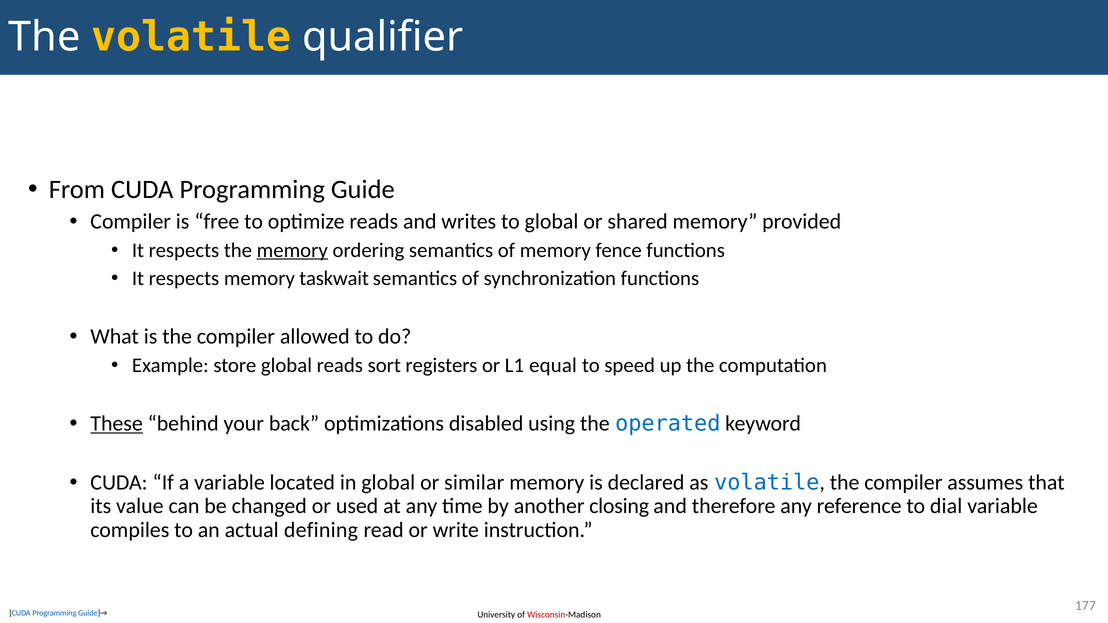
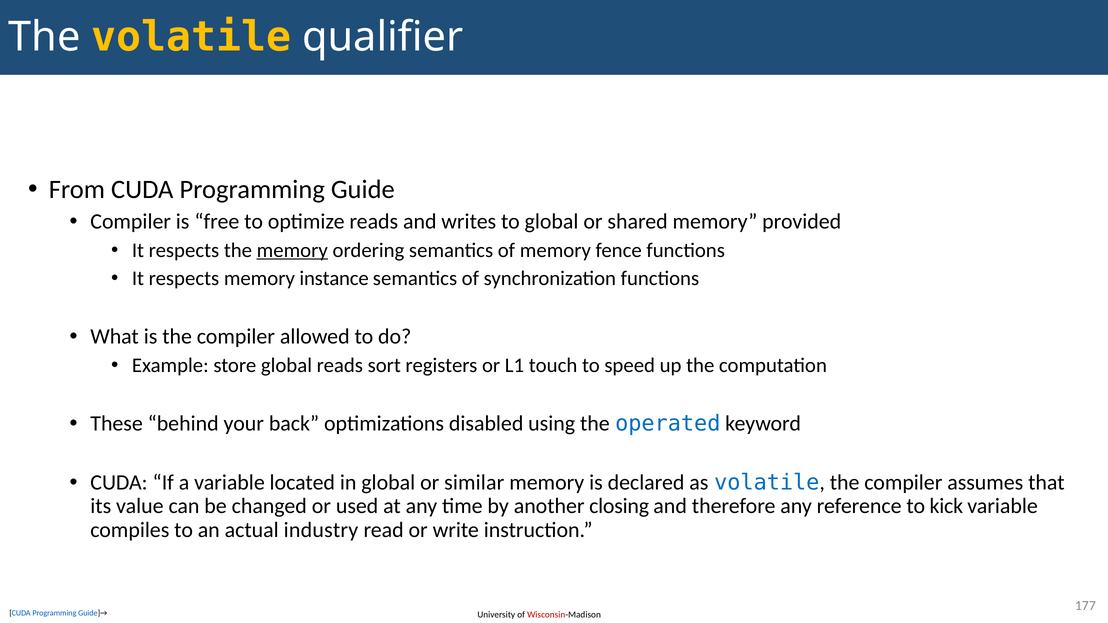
taskwait: taskwait -> instance (334, 278)
equal: equal -> touch (553, 366)
These underline: present -> none (117, 424)
dial: dial -> kick (946, 506)
defining: defining -> industry (321, 530)
